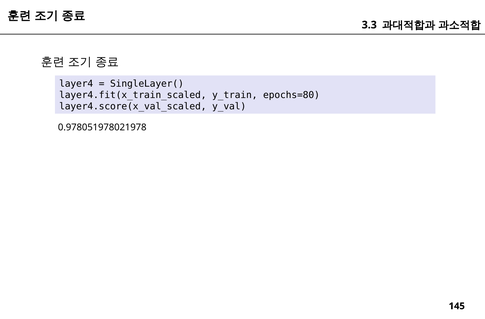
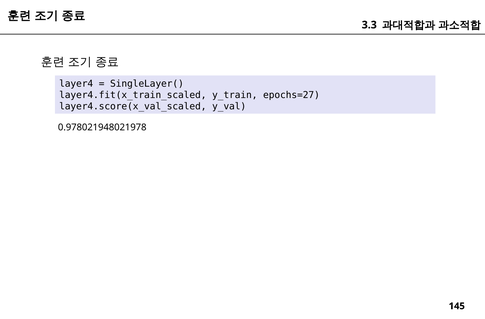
epochs=80: epochs=80 -> epochs=27 (291, 95)
0.978051978021978: 0.978051978021978 -> 0.978021948021978 (102, 127)
